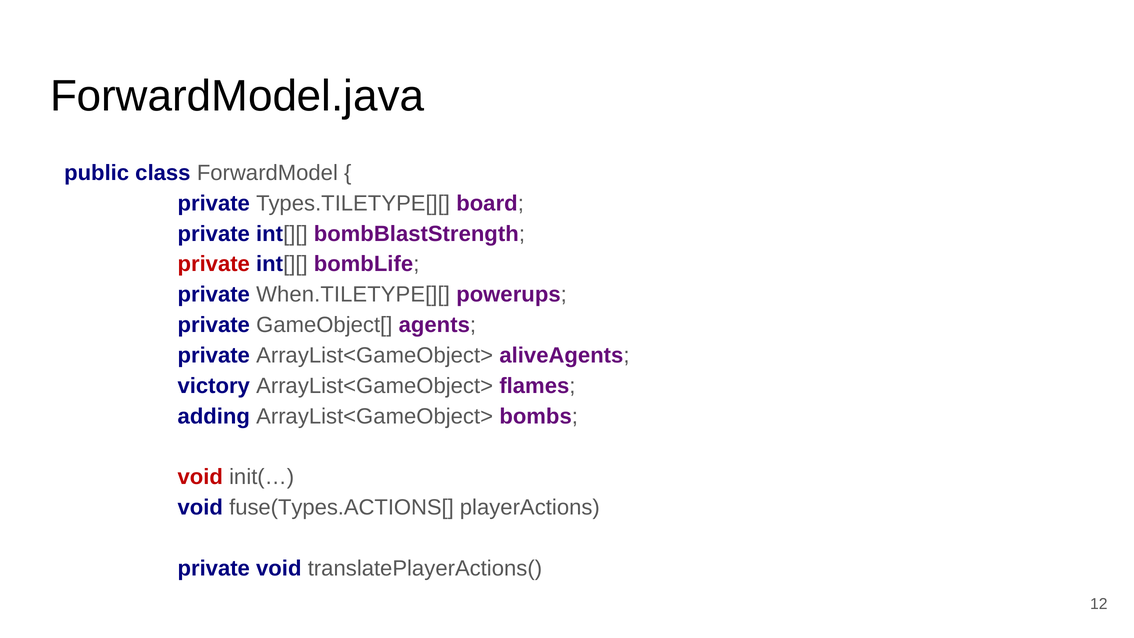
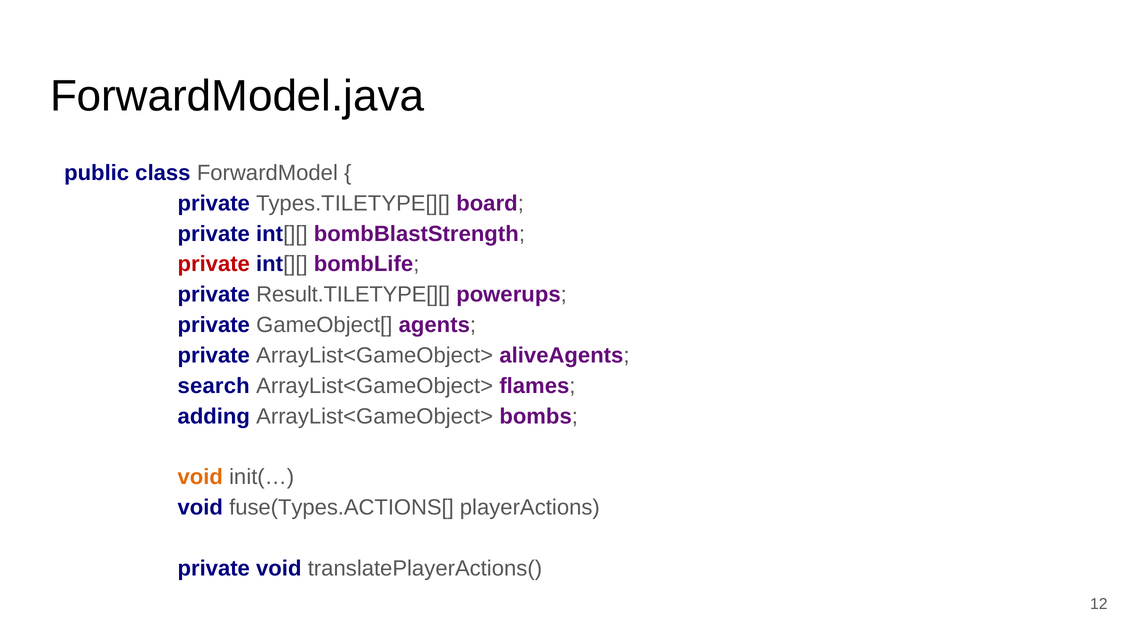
When.TILETYPE[][: When.TILETYPE[][ -> Result.TILETYPE[][ (353, 295)
victory: victory -> search (214, 386)
void colour: red -> orange (200, 477)
